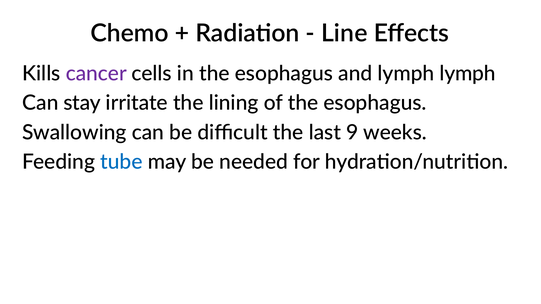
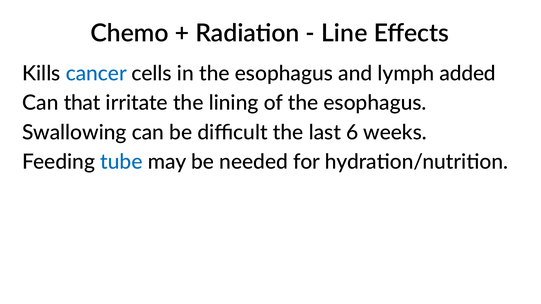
cancer colour: purple -> blue (96, 74)
lymph lymph: lymph -> added (468, 74)
stay: stay -> that (82, 103)
9: 9 -> 6 (352, 133)
